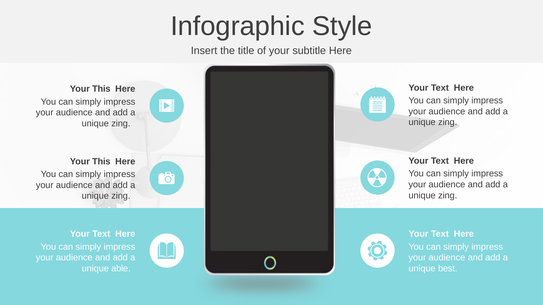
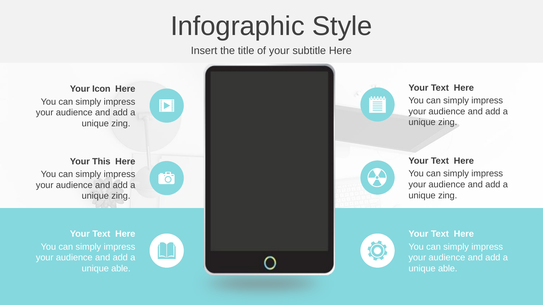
This: This -> Icon (101, 89)
best: best -> able (448, 269)
